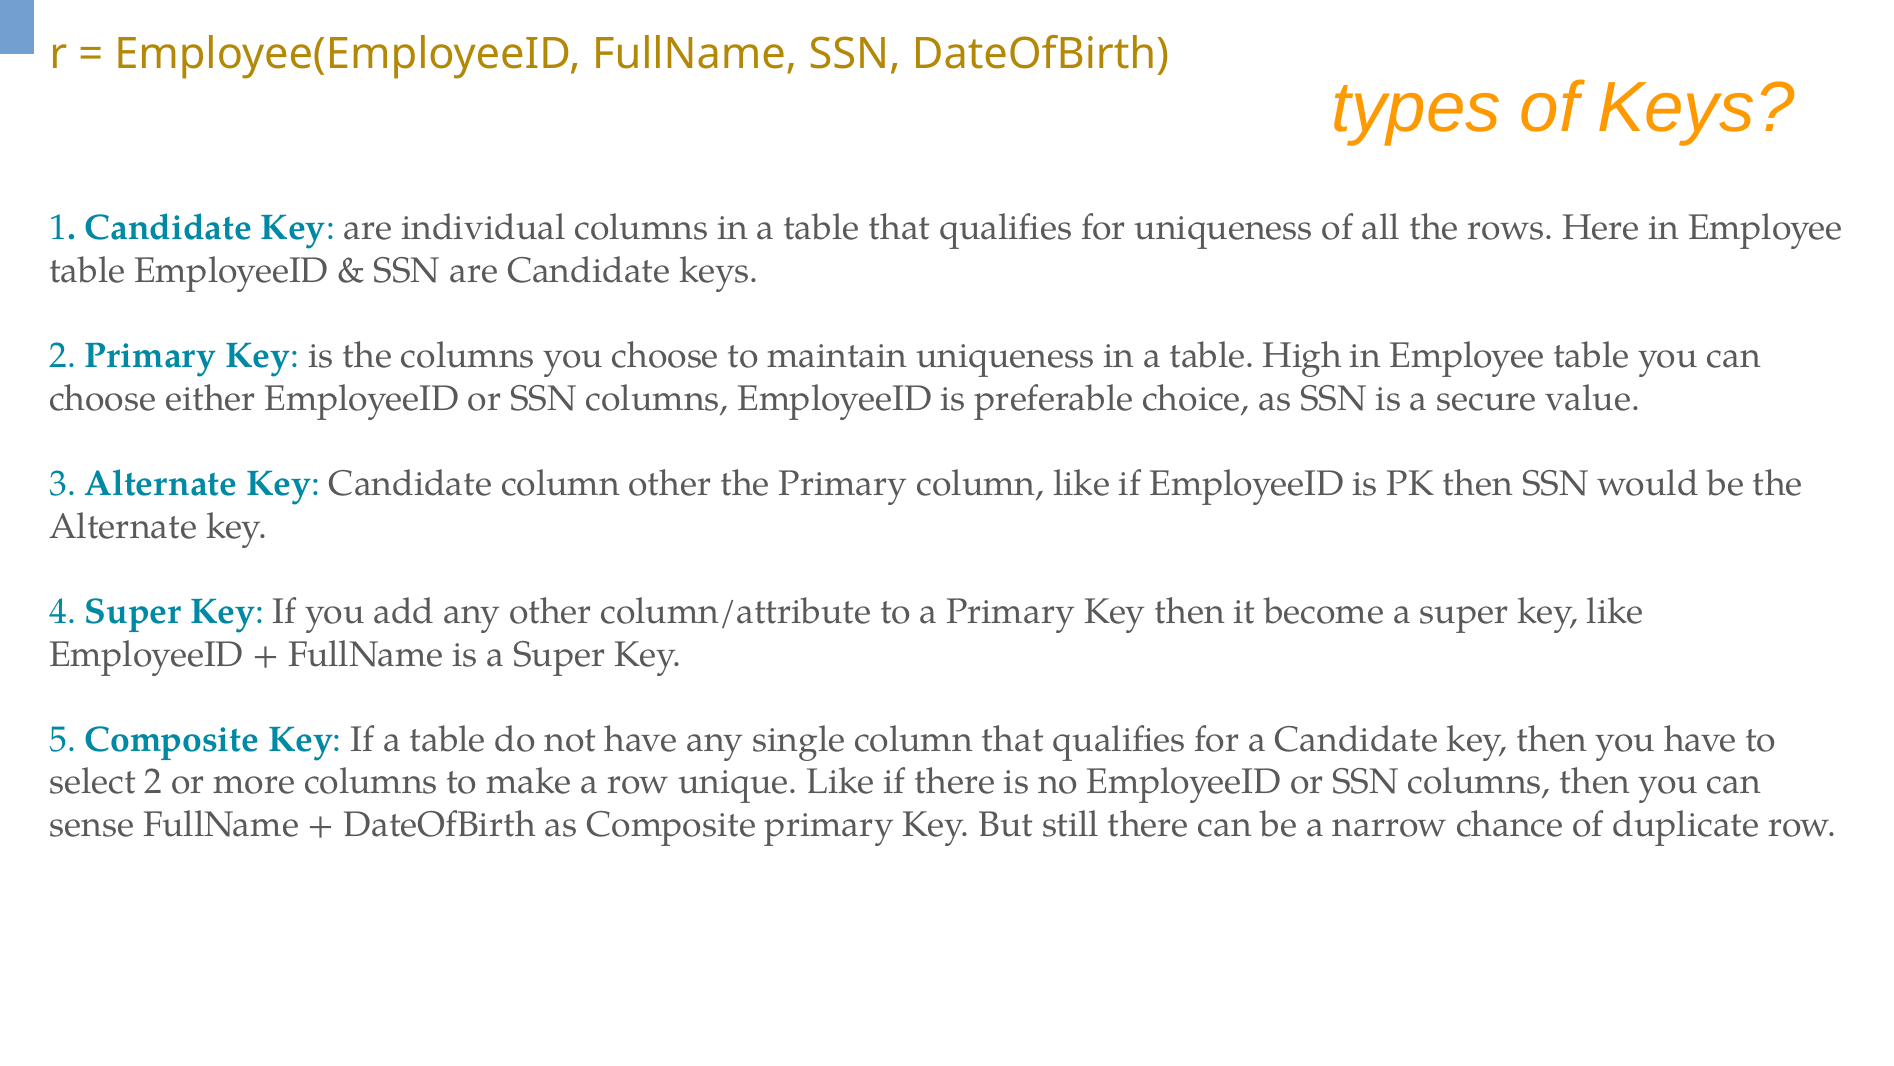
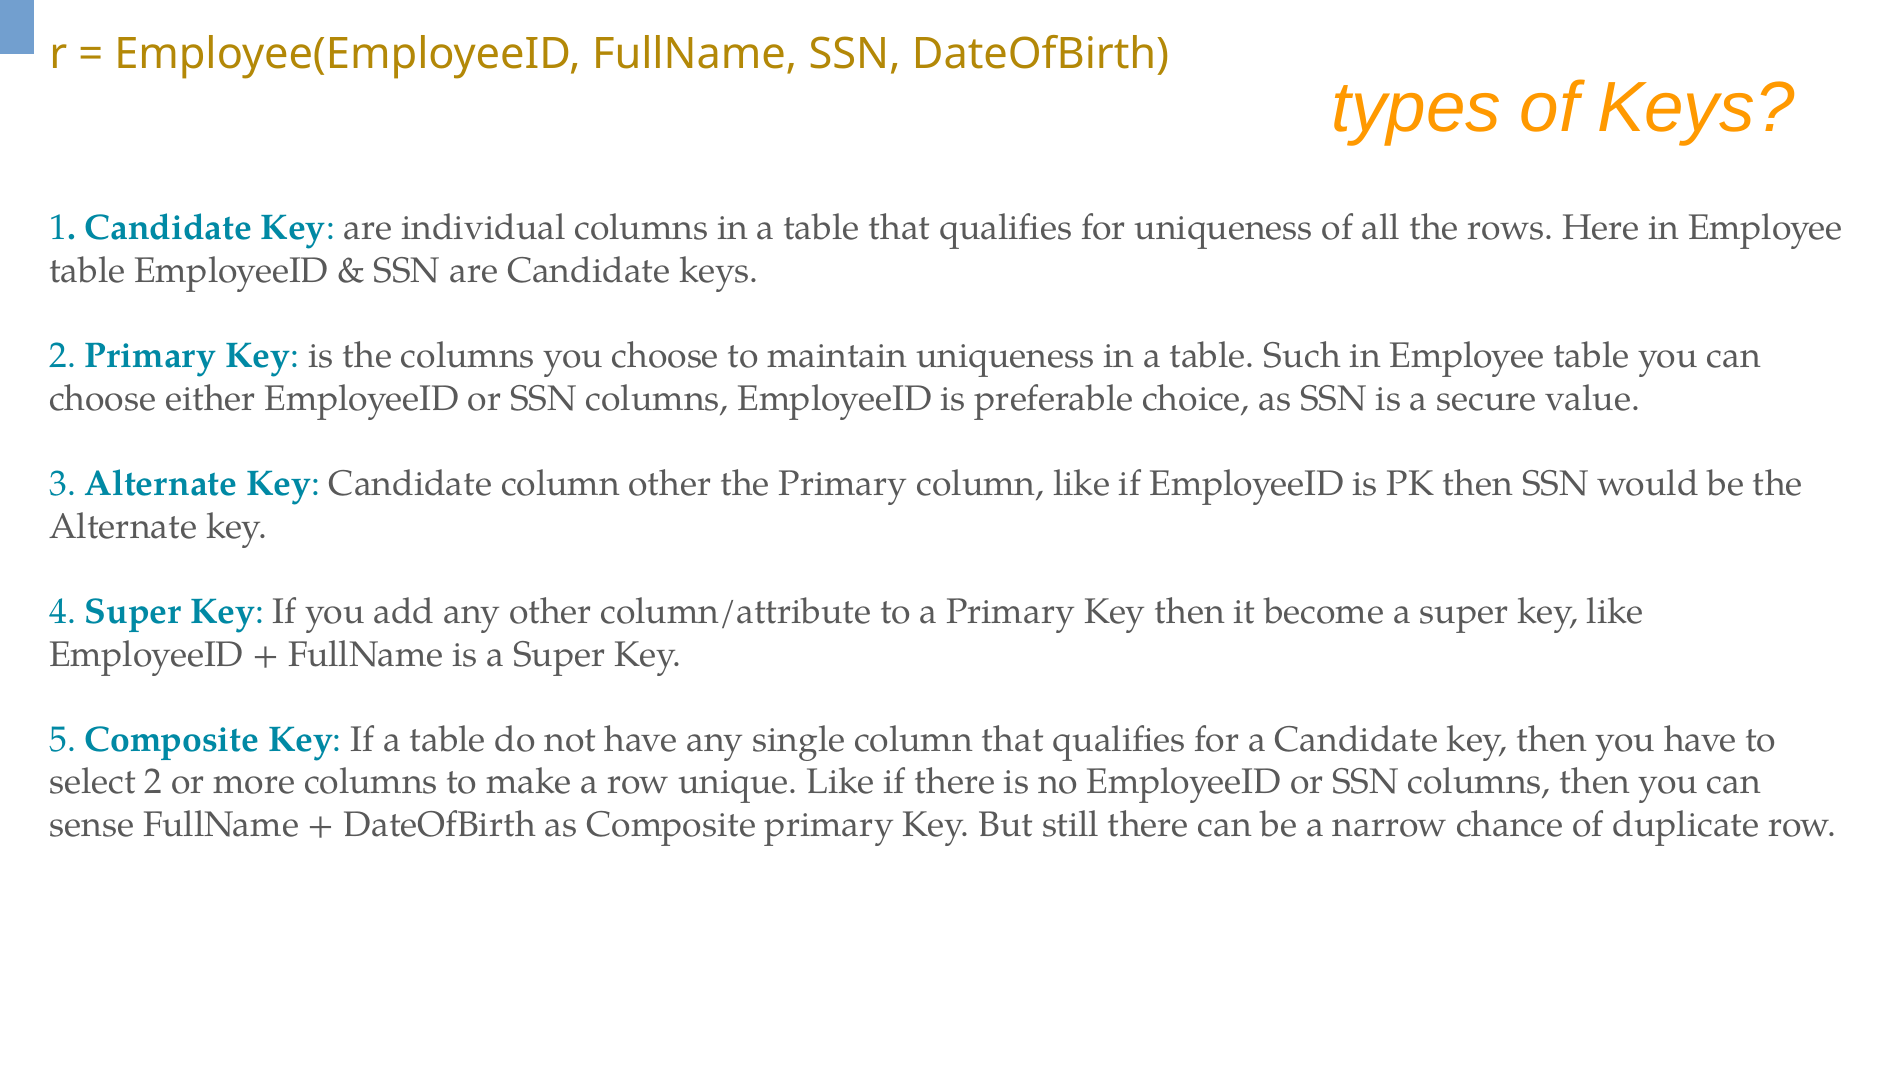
High: High -> Such (1302, 356)
